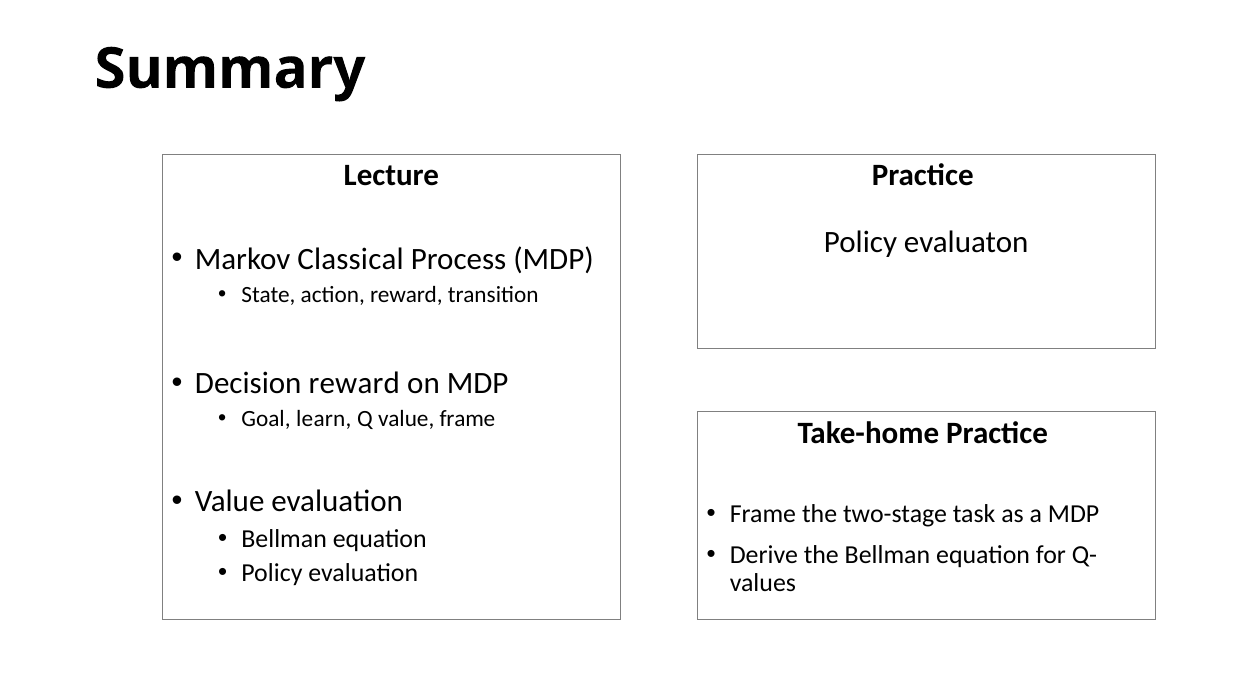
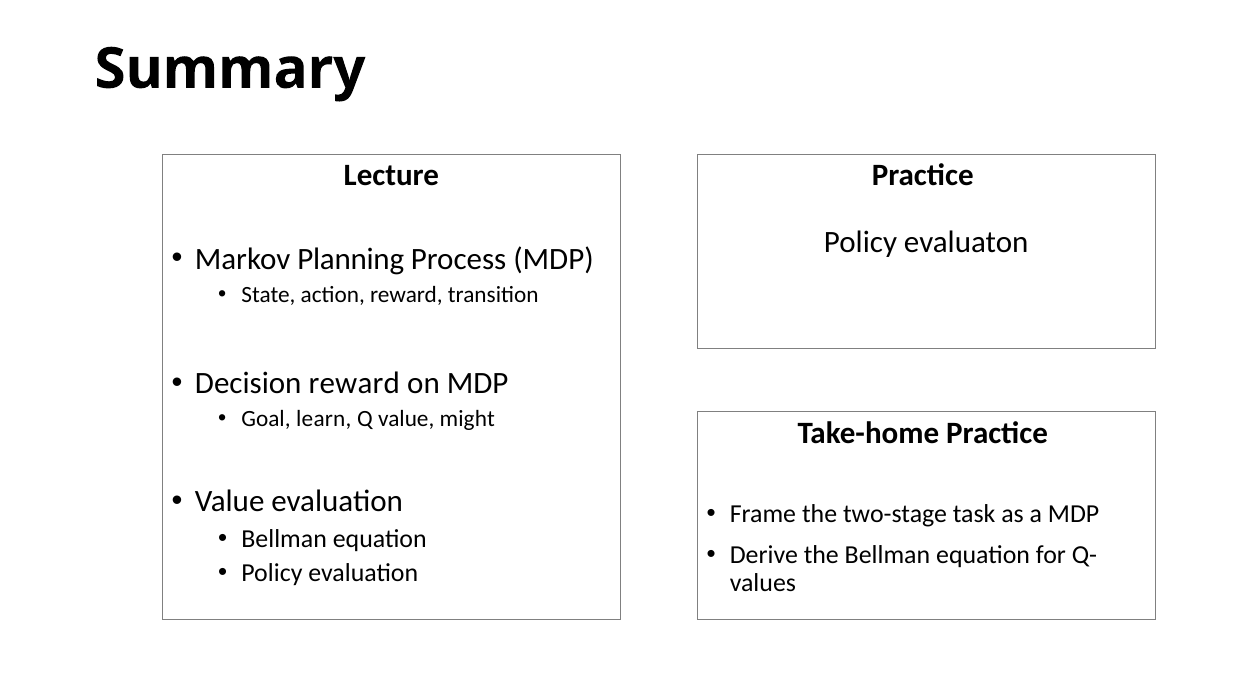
Classical: Classical -> Planning (351, 259)
value frame: frame -> might (467, 419)
